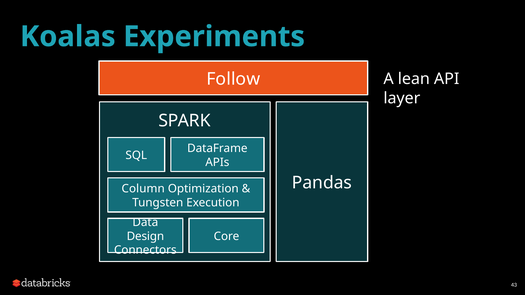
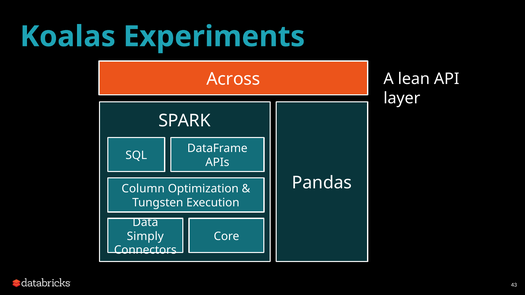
Follow: Follow -> Across (233, 79)
Design: Design -> Simply (145, 236)
